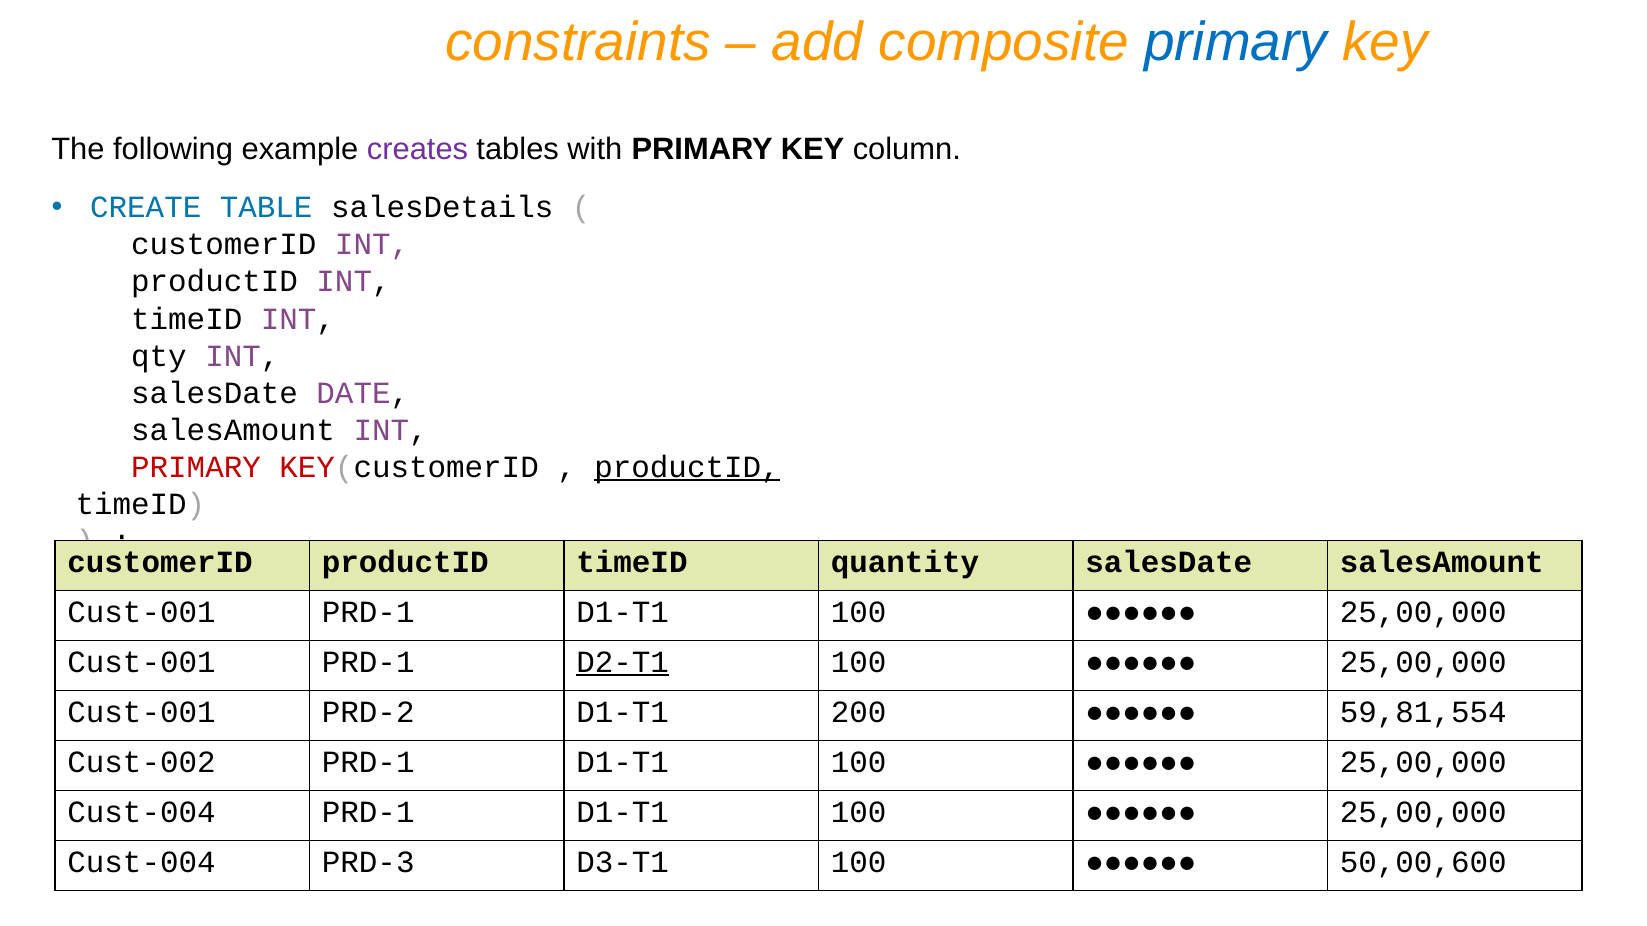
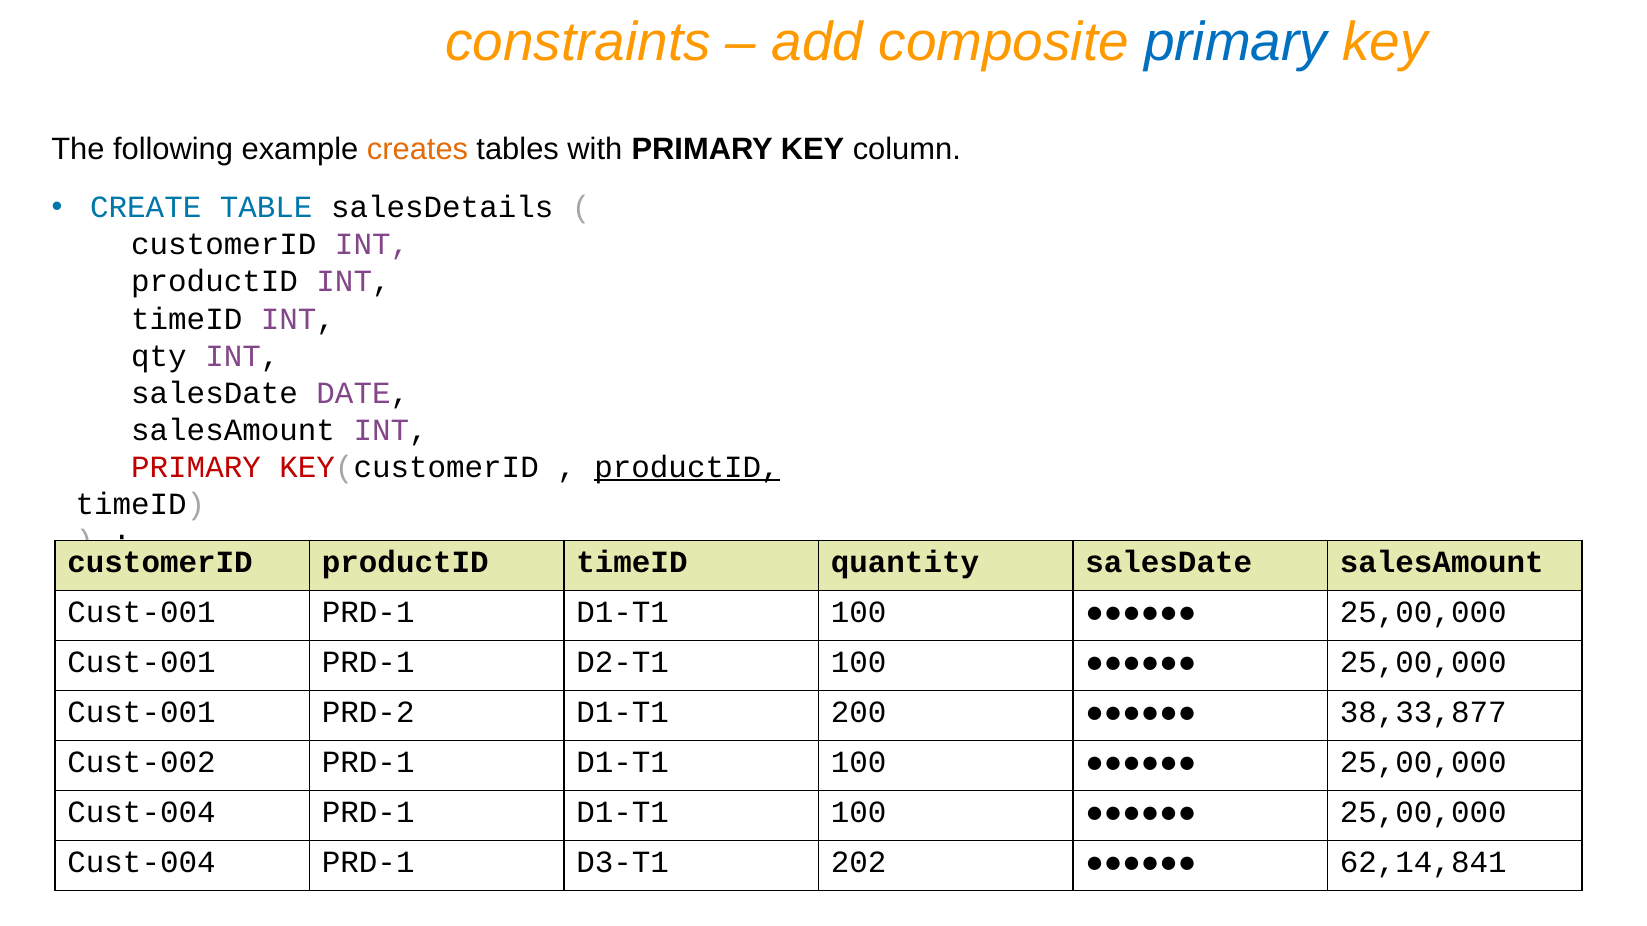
creates colour: purple -> orange (418, 149)
D2-T1 underline: present -> none (623, 662)
59,81,554: 59,81,554 -> 38,33,877 (1423, 713)
PRD-3: PRD-3 -> PRD-1 (368, 863)
D3-T1 100: 100 -> 202 (859, 863)
50,00,600: 50,00,600 -> 62,14,841 (1423, 863)
